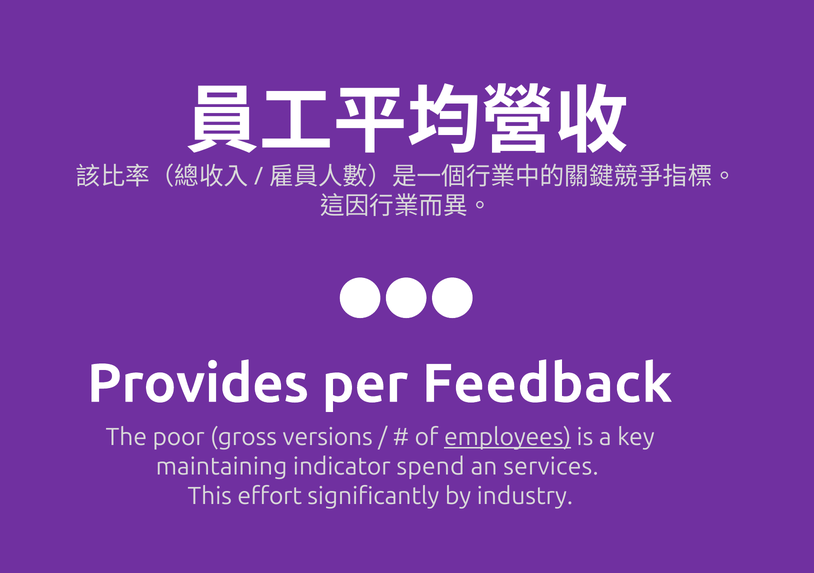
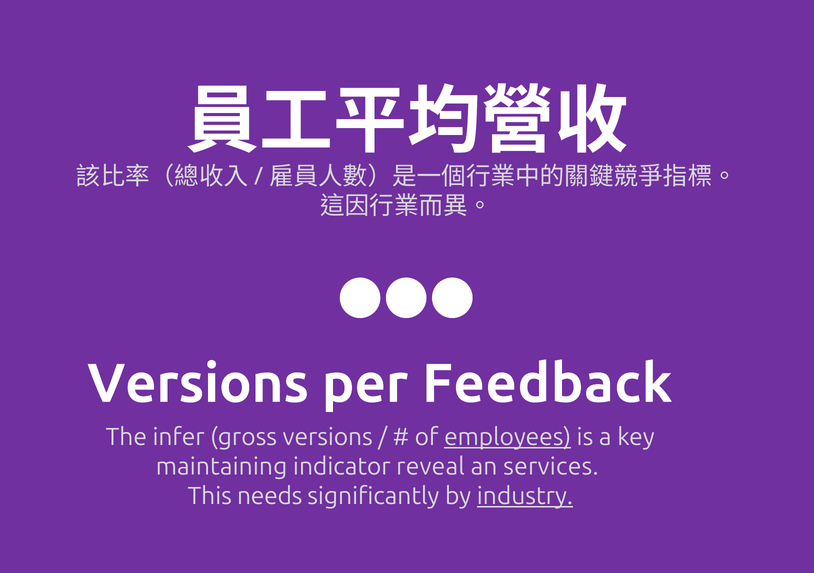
Provides: Provides -> Versions (198, 384)
poor: poor -> infer (179, 438)
spend: spend -> reveal (431, 467)
effort: effort -> needs (270, 497)
industry underline: none -> present (525, 497)
